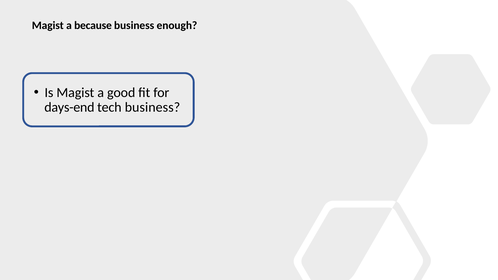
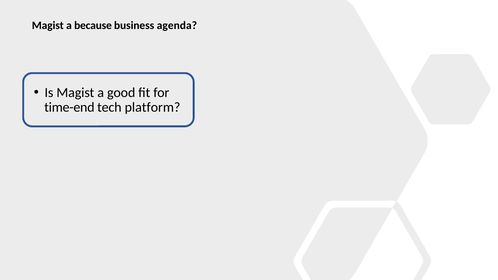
enough: enough -> agenda (177, 25)
days-end: days-end -> time-end (69, 107)
tech business: business -> platform (153, 107)
